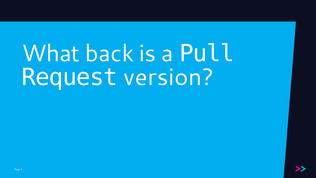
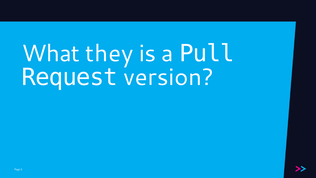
back: back -> they (109, 53)
